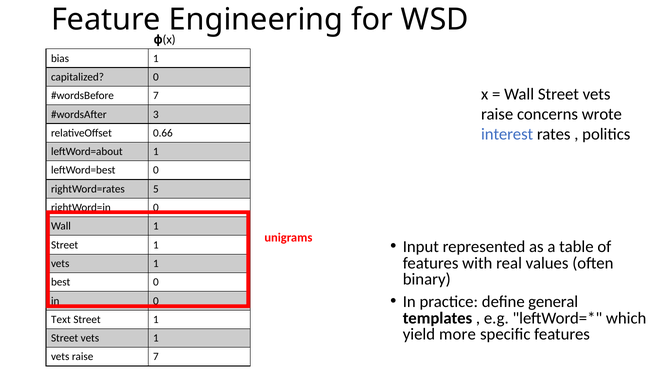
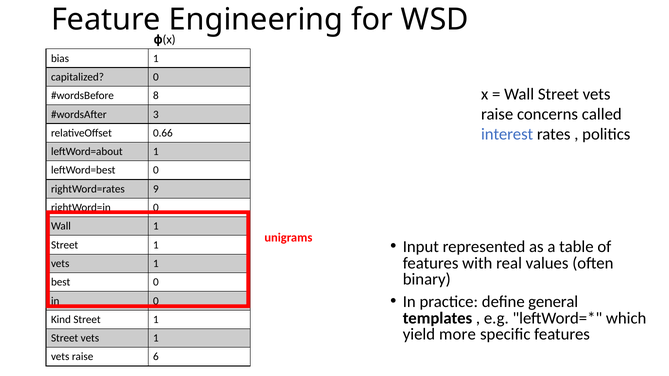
7: 7 -> 8 (156, 96)
wrote: wrote -> called (602, 114)
5: 5 -> 9 (156, 189)
Text: Text -> Kind (61, 320)
raise 7: 7 -> 6 (156, 357)
